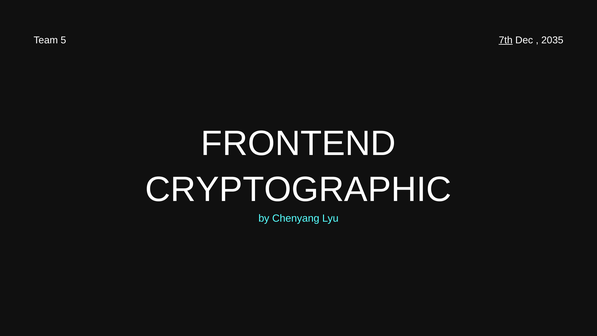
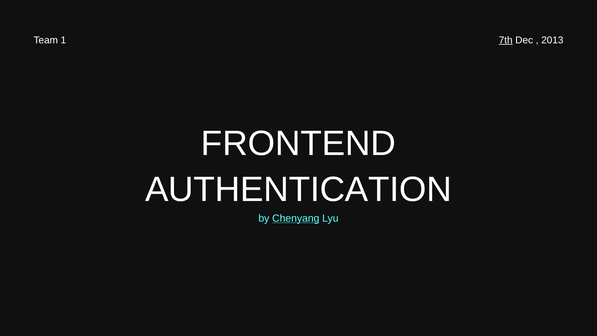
5: 5 -> 1 (63, 40)
2035: 2035 -> 2013 (552, 40)
CRYPTOGRAPHIC: CRYPTOGRAPHIC -> AUTHENTICATION (298, 189)
Chenyang underline: none -> present (296, 218)
